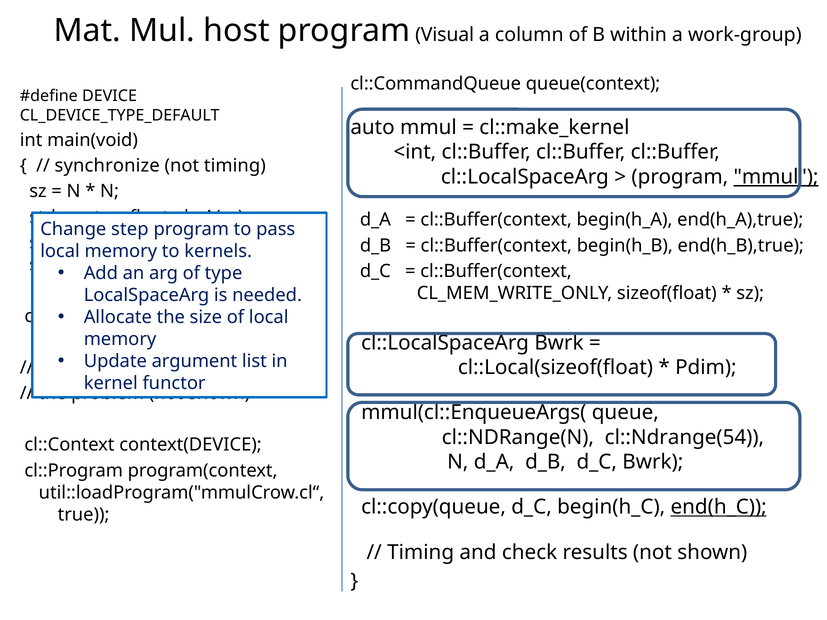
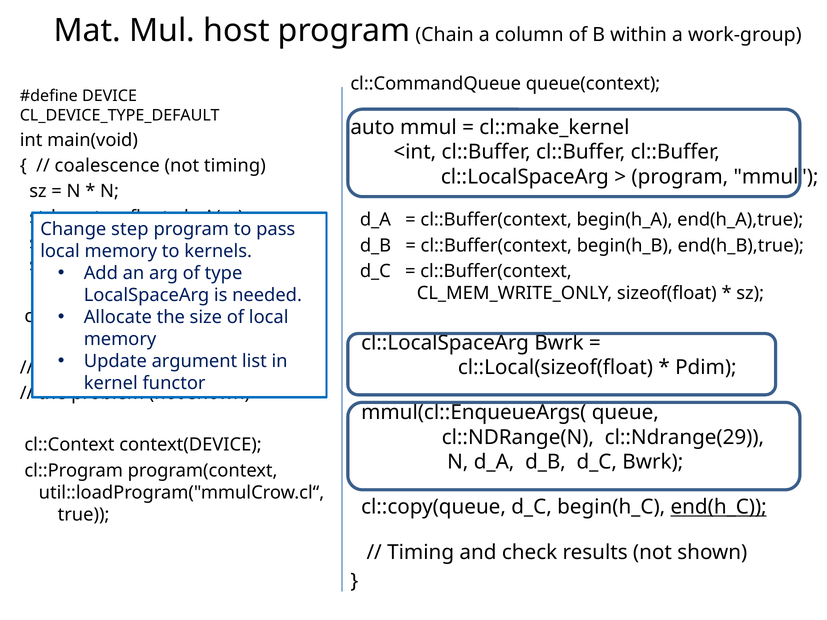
Visual: Visual -> Chain (445, 35)
synchronize: synchronize -> coalescence (107, 166)
mmul underline: present -> none (776, 177)
cl::Ndrange(54: cl::Ndrange(54 -> cl::Ndrange(29 (684, 438)
